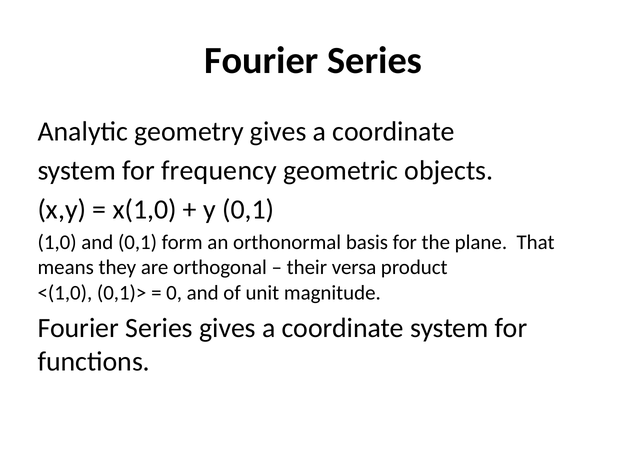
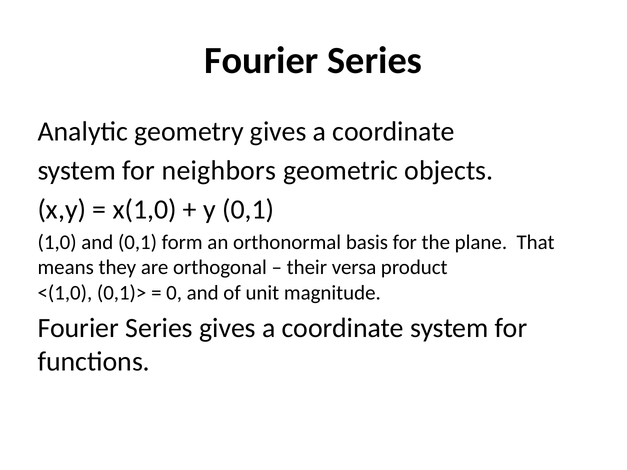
frequency: frequency -> neighbors (219, 171)
